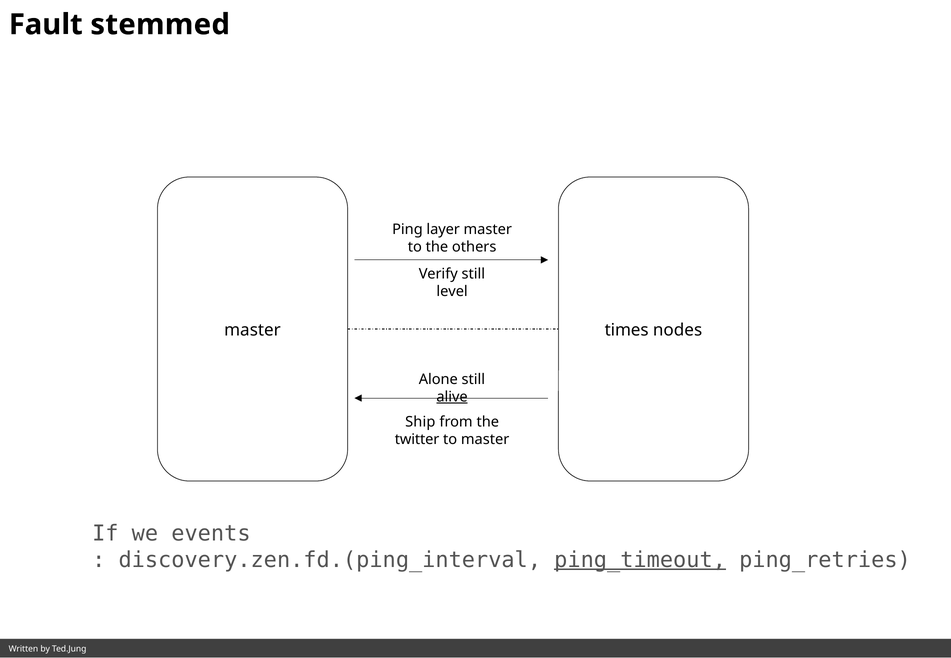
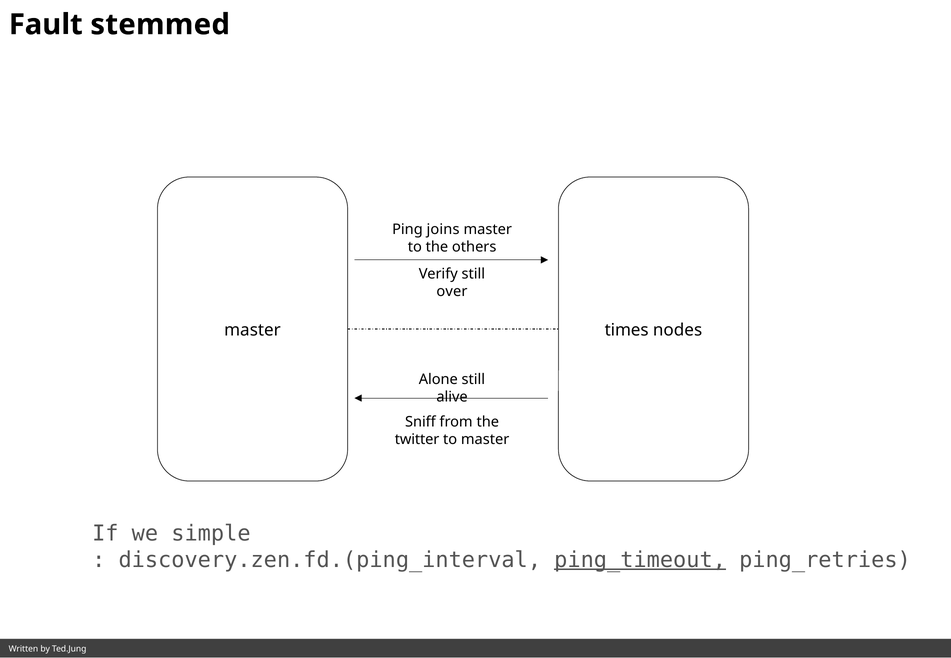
layer: layer -> joins (443, 230)
level: level -> over (452, 292)
alive underline: present -> none (452, 397)
Ship: Ship -> Sniff (420, 422)
events: events -> simple (211, 534)
